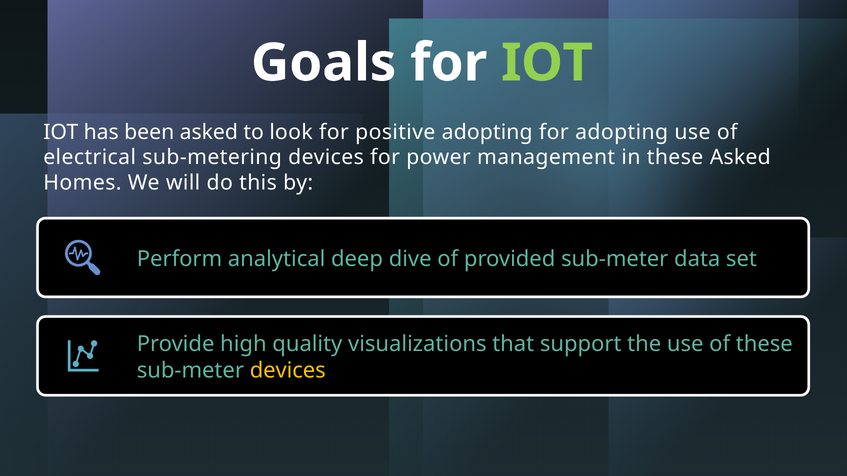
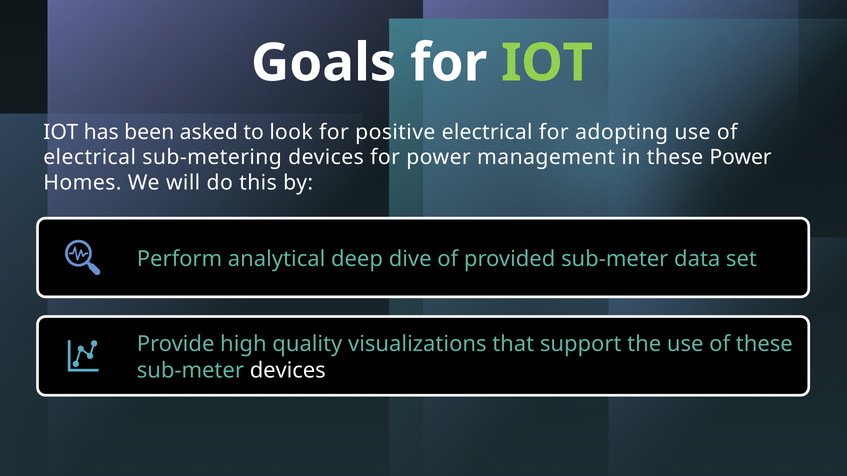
positive adopting: adopting -> electrical (487, 132)
these Asked: Asked -> Power (740, 158)
devices colour: yellow -> white (288, 371)
